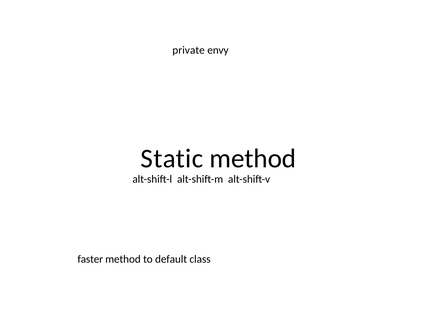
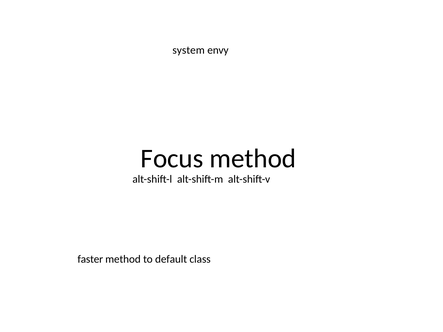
private: private -> system (189, 50)
Static: Static -> Focus (172, 159)
